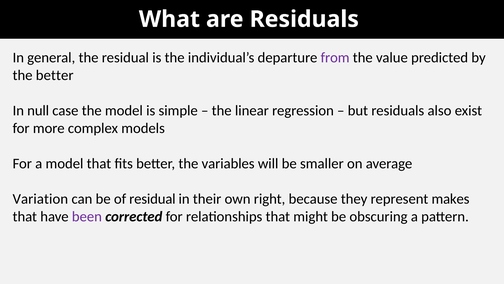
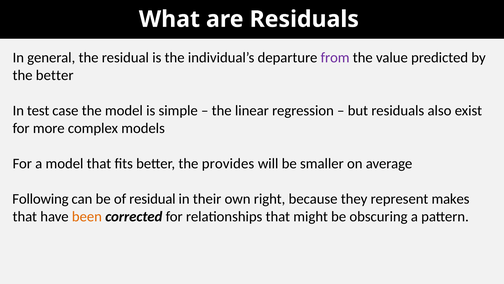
null: null -> test (38, 110)
variables: variables -> provides (228, 163)
Variation: Variation -> Following (40, 199)
been colour: purple -> orange (87, 216)
